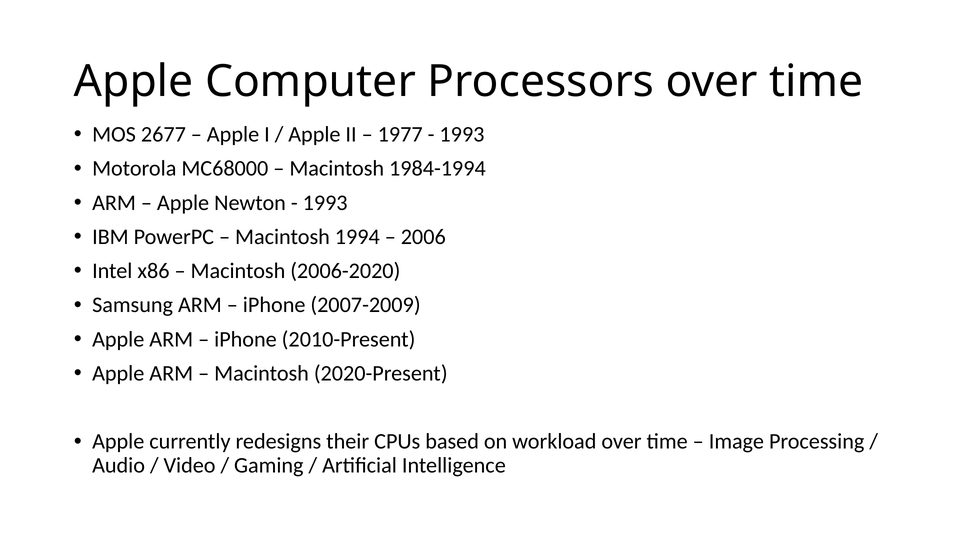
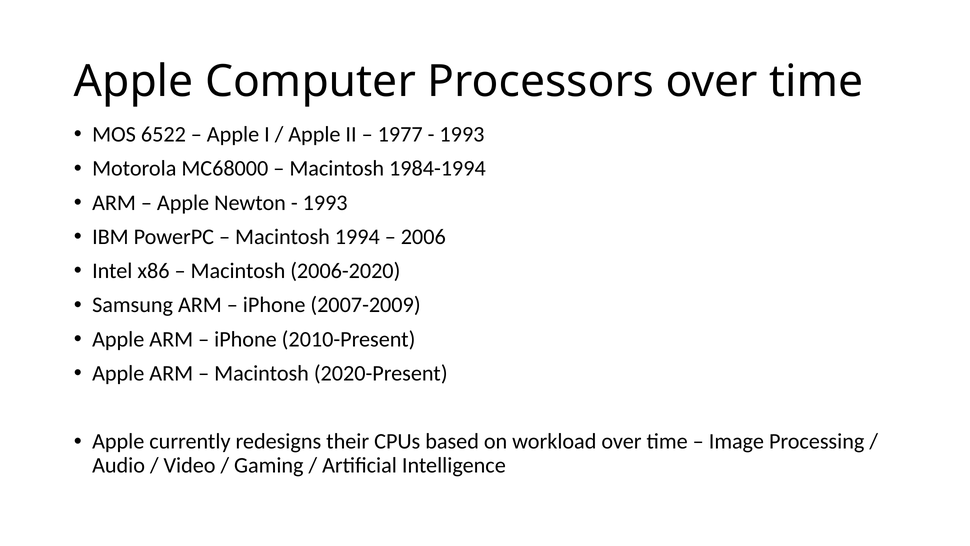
2677: 2677 -> 6522 (163, 134)
